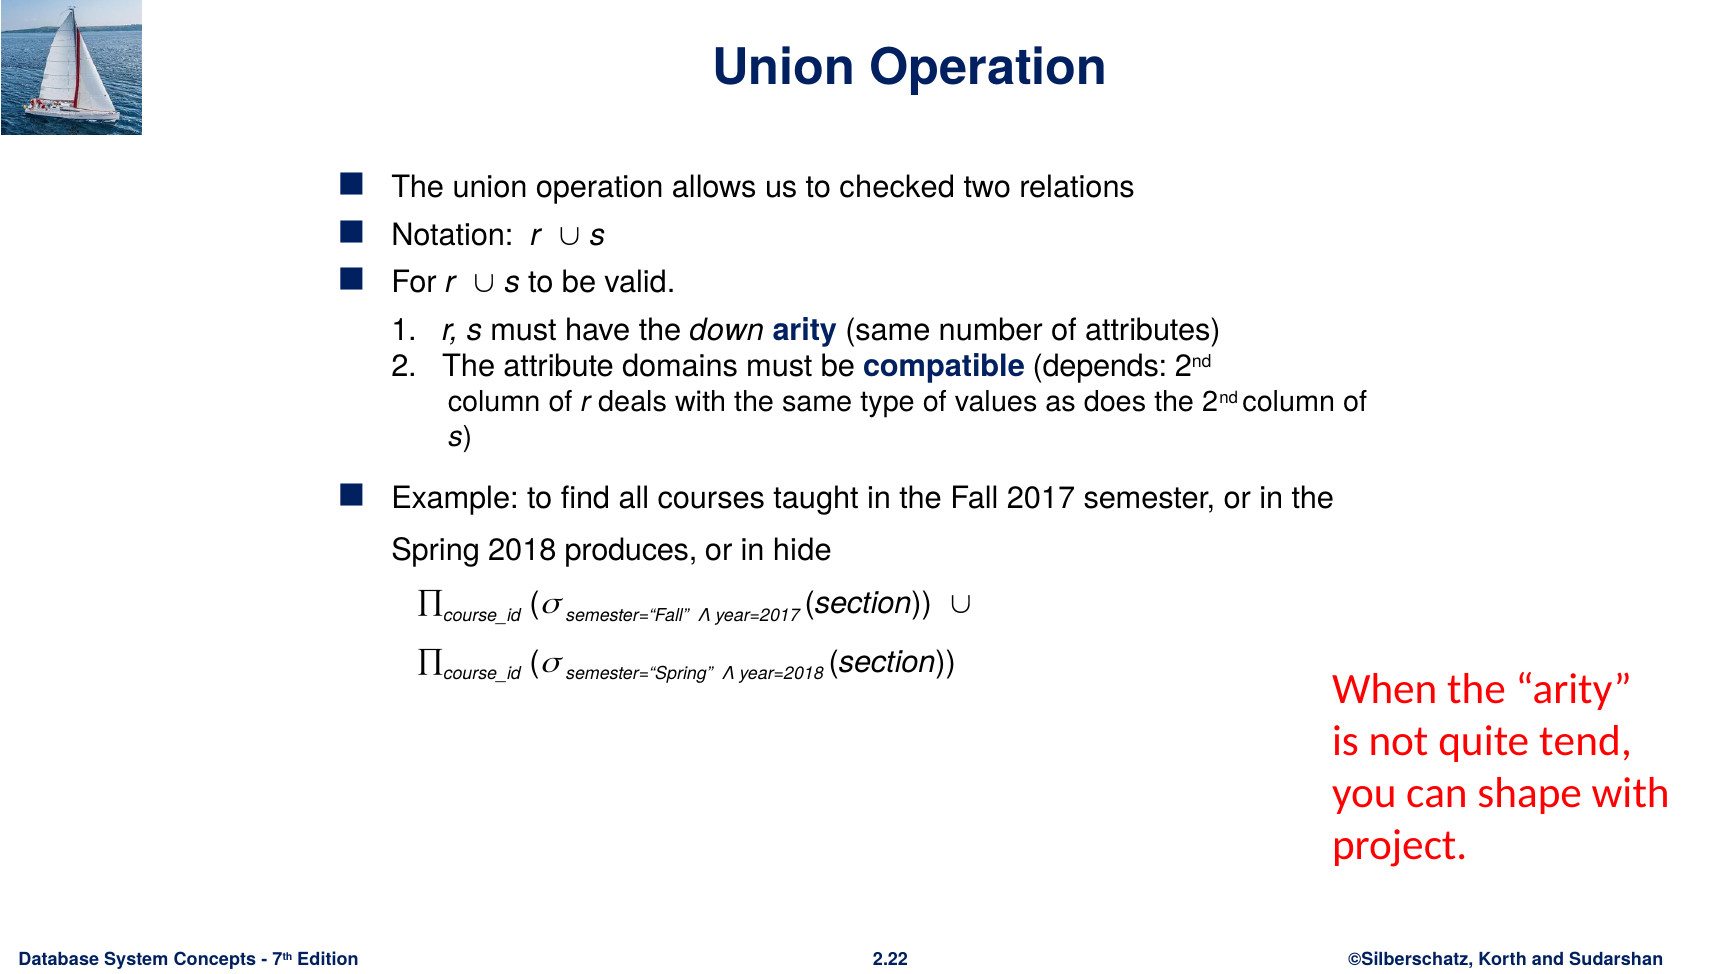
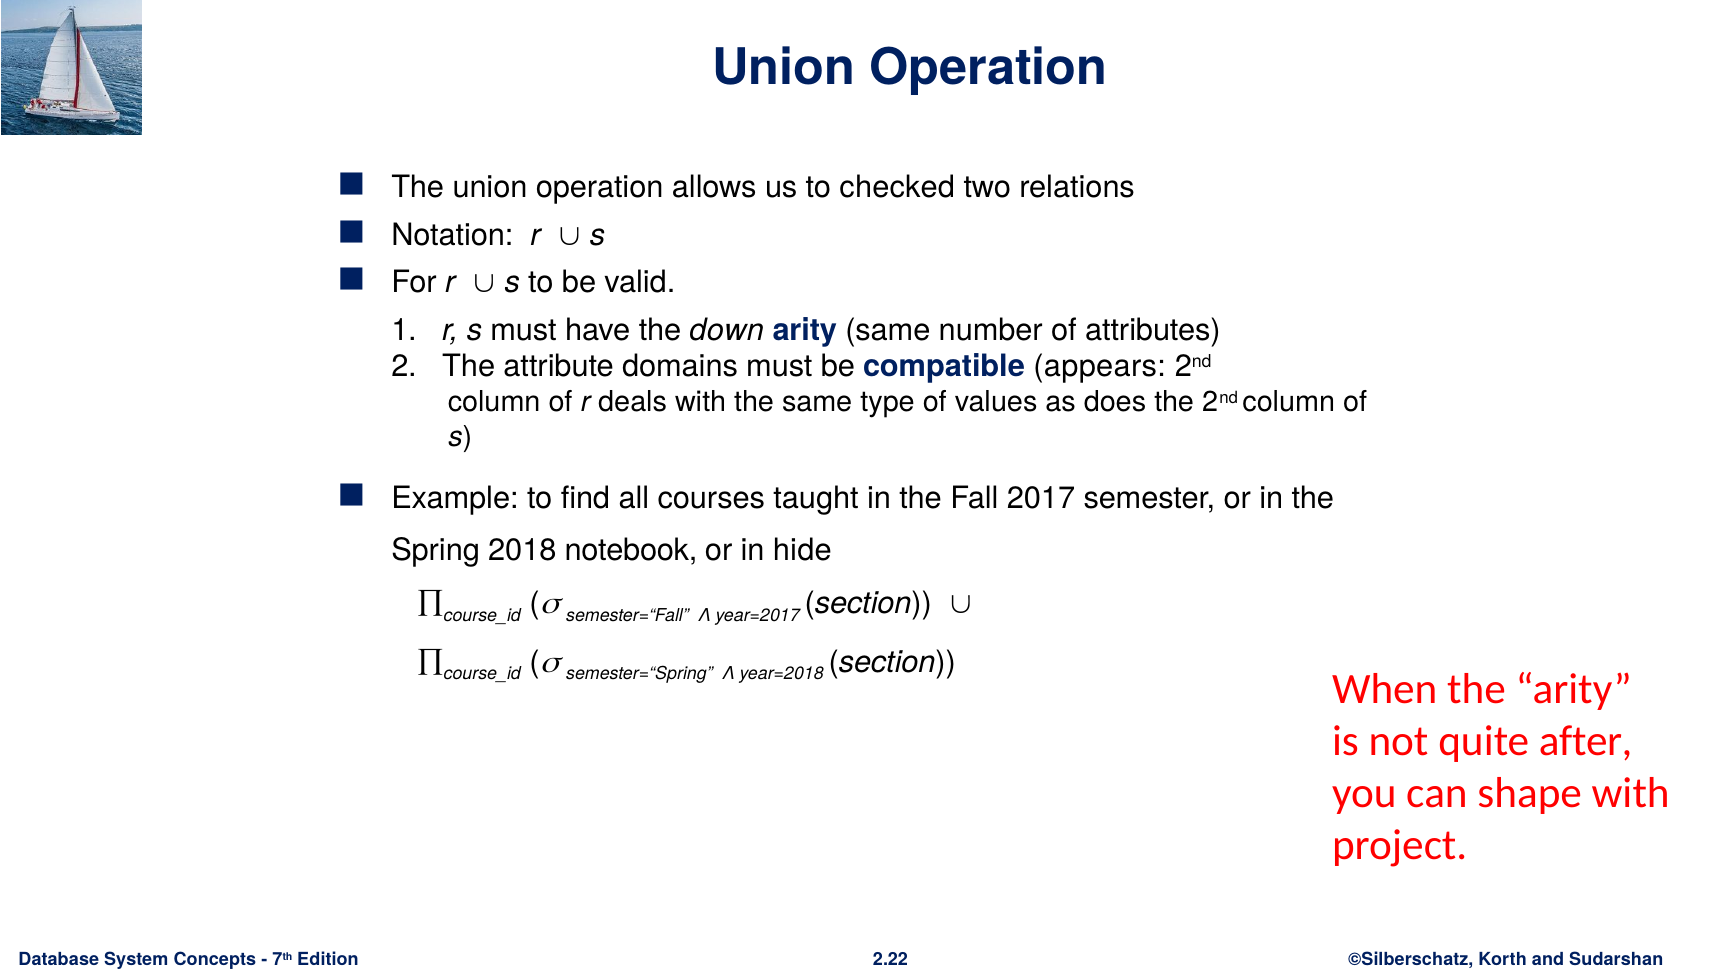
depends: depends -> appears (1100, 367)
produces: produces -> notebook (631, 550)
tend: tend -> after (1586, 741)
